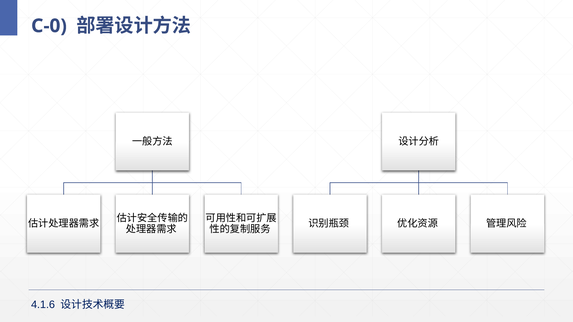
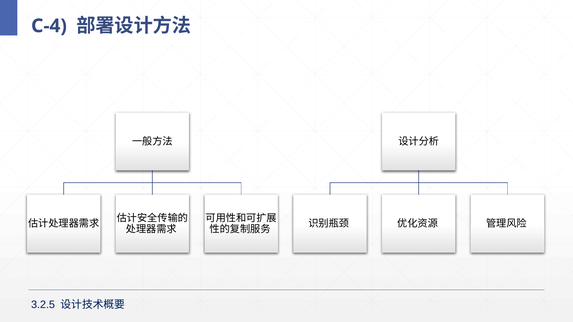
C-0: C-0 -> C-4 (49, 26)
4.1.6: 4.1.6 -> 3.2.5 (43, 305)
